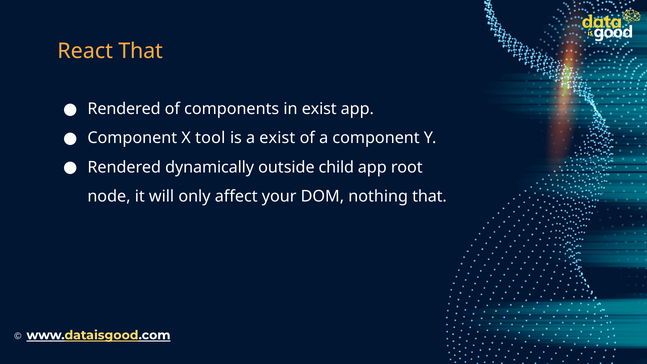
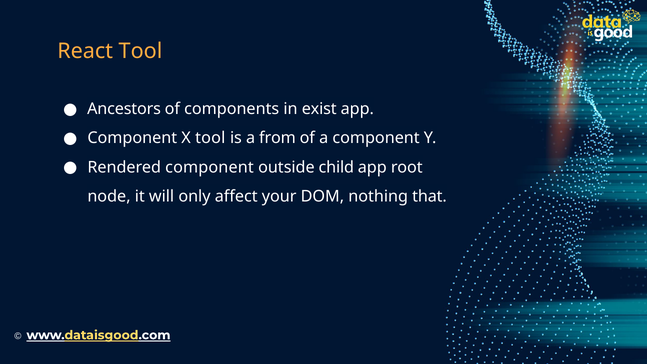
React That: That -> Tool (140, 51)
Rendered: Rendered -> Ancestors (124, 109)
a exist: exist -> from (277, 138)
Rendered dynamically: dynamically -> component (210, 167)
